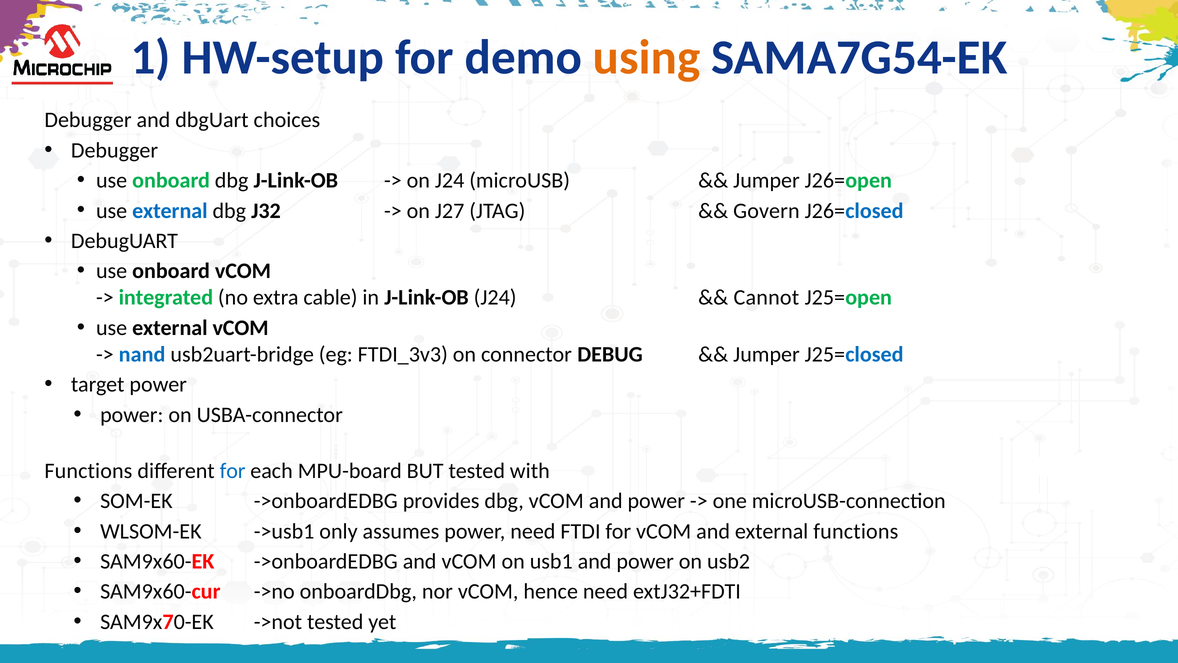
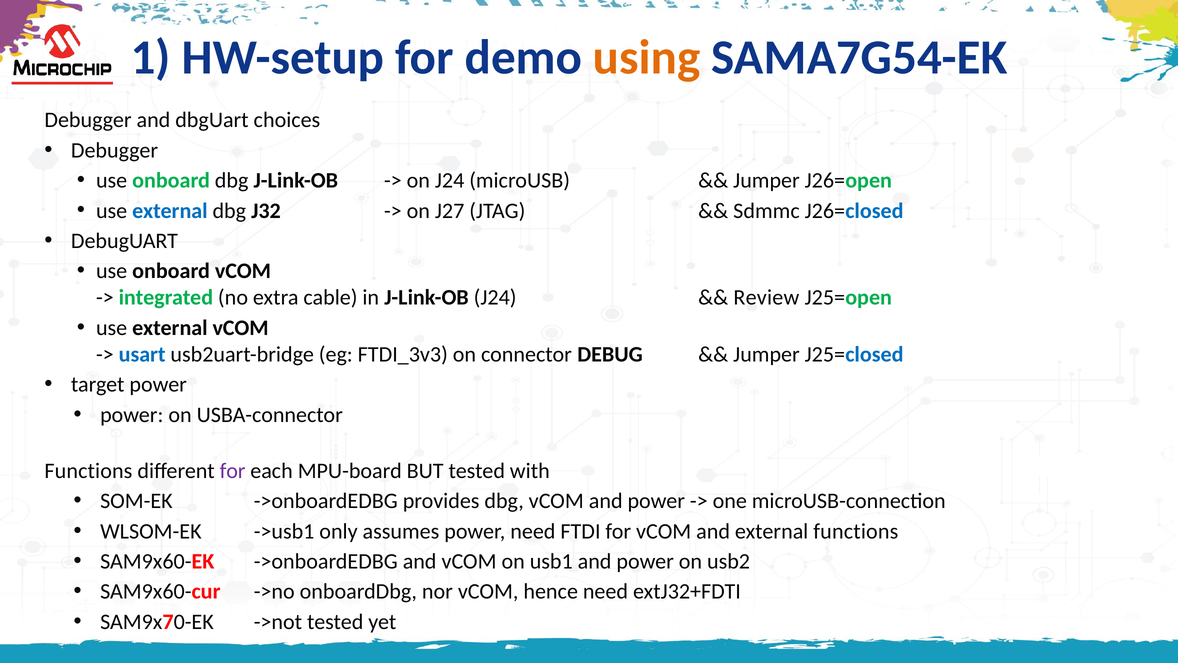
Govern: Govern -> Sdmmc (766, 211)
Cannot: Cannot -> Review (766, 298)
nand: nand -> usart (142, 354)
for colour: blue -> purple (233, 471)
